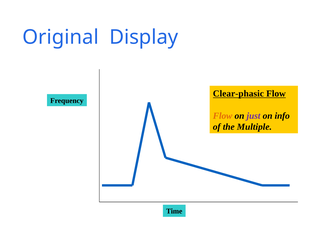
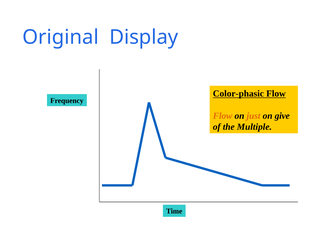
Clear-phasic: Clear-phasic -> Color-phasic (238, 93)
just colour: purple -> orange (254, 115)
info: info -> give (282, 115)
